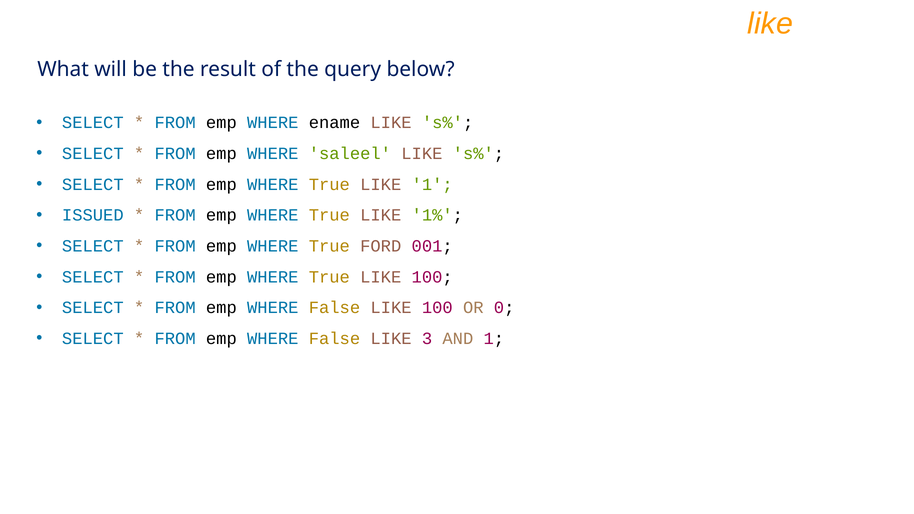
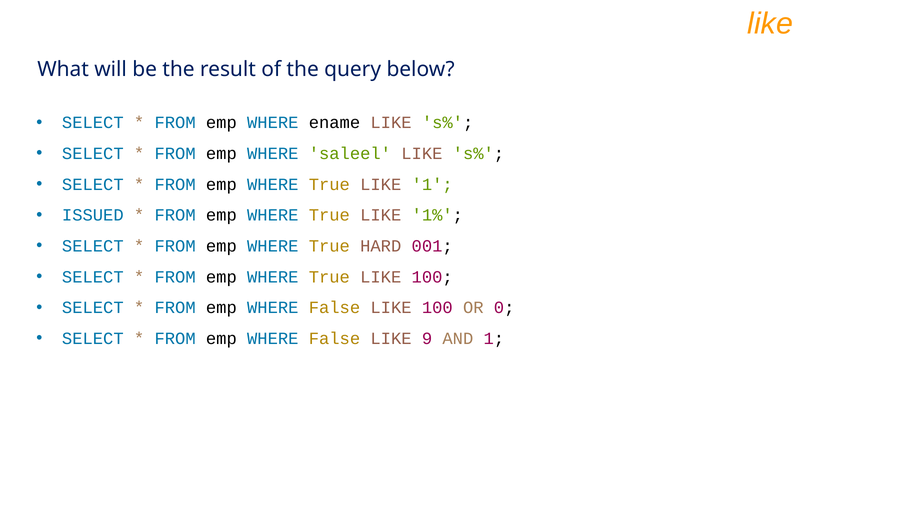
FORD: FORD -> HARD (381, 246)
3: 3 -> 9 (427, 339)
